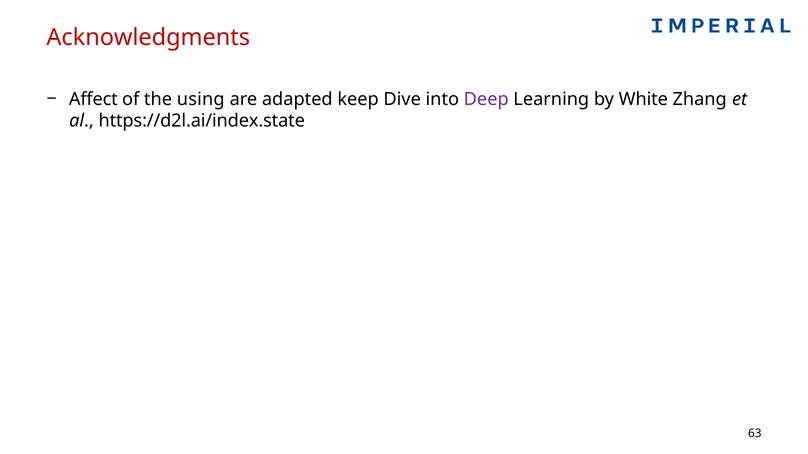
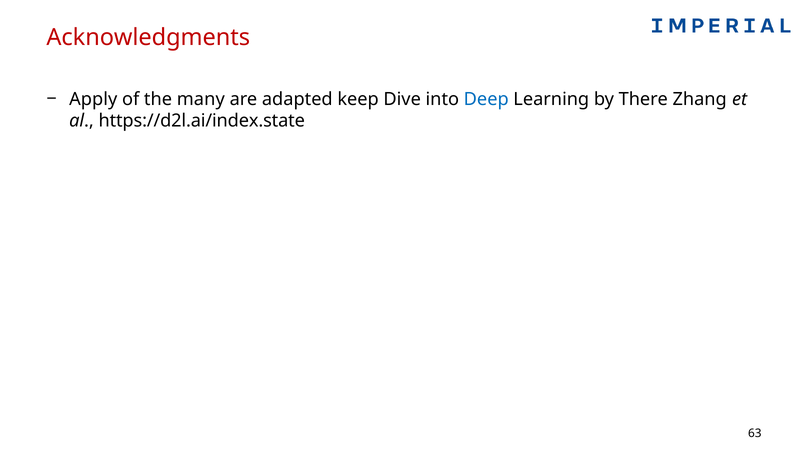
Affect: Affect -> Apply (93, 99)
using: using -> many (201, 99)
Deep colour: purple -> blue (486, 99)
White: White -> There (643, 99)
